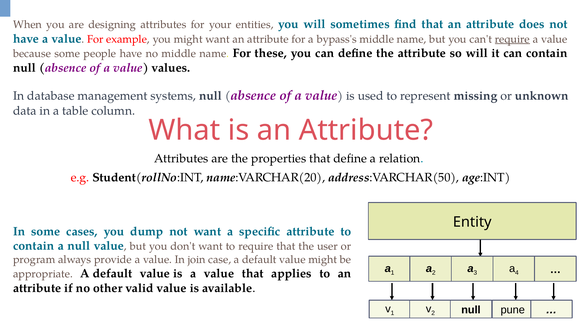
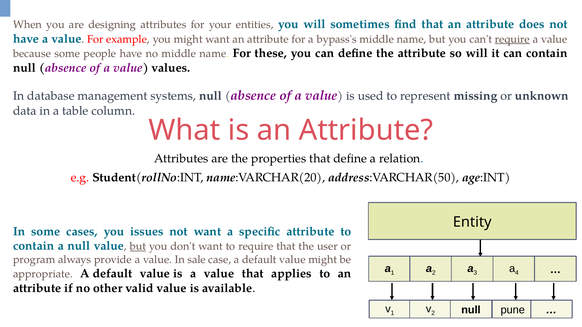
dump: dump -> issues (147, 232)
but underline: none -> present (138, 247)
join: join -> sale (197, 260)
